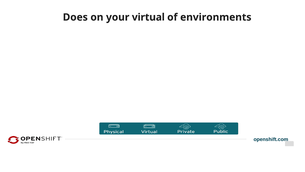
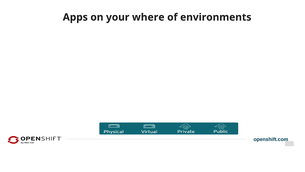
Does: Does -> Apps (75, 17)
virtual: virtual -> where (148, 17)
